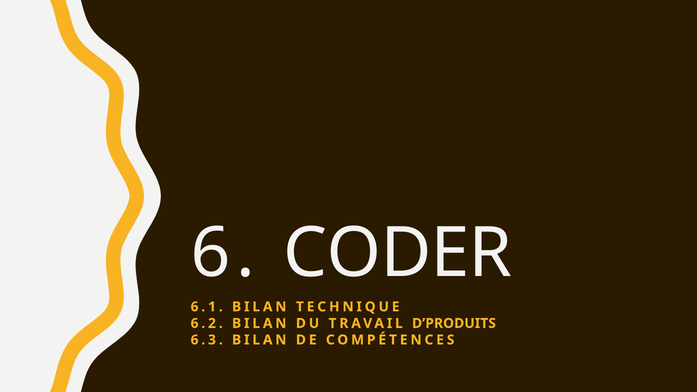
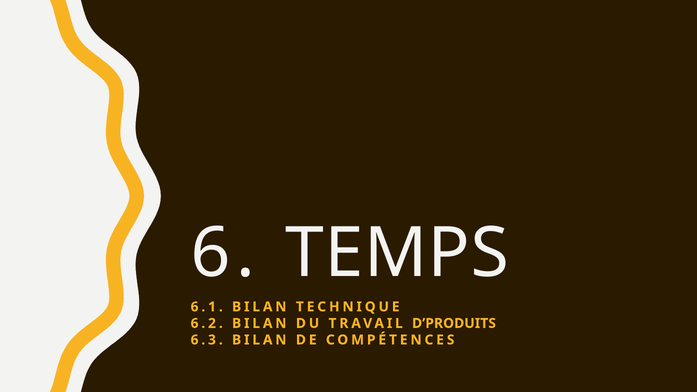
CODER: CODER -> TEMPS (397, 253)
